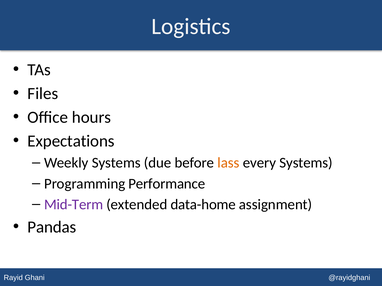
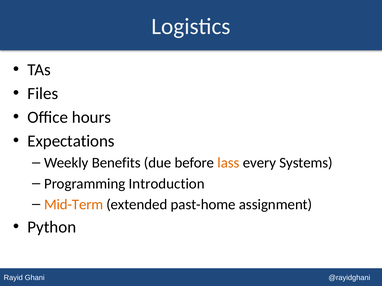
Weekly Systems: Systems -> Benefits (116, 163)
Performance: Performance -> Introduction (167, 184)
Mid-Term colour: purple -> orange (74, 205)
data-home: data-home -> past-home (203, 205)
Pandas: Pandas -> Python (52, 227)
